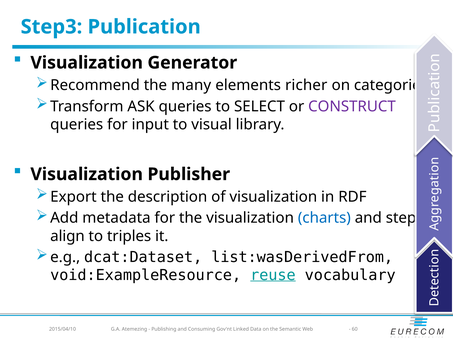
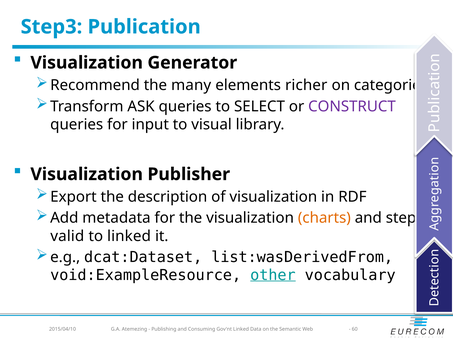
charts colour: blue -> orange (324, 218)
align: align -> valid (67, 236)
to triples: triples -> linked (129, 236)
reuse: reuse -> other (273, 275)
